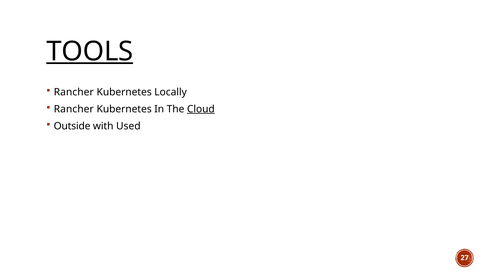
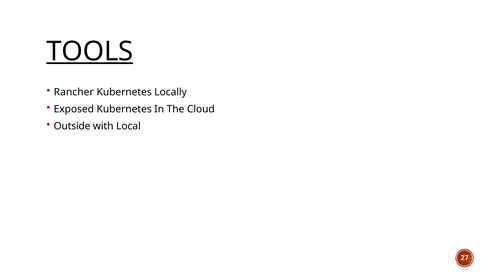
Rancher: Rancher -> Exposed (74, 109)
Cloud underline: present -> none (201, 109)
Used: Used -> Local (128, 126)
